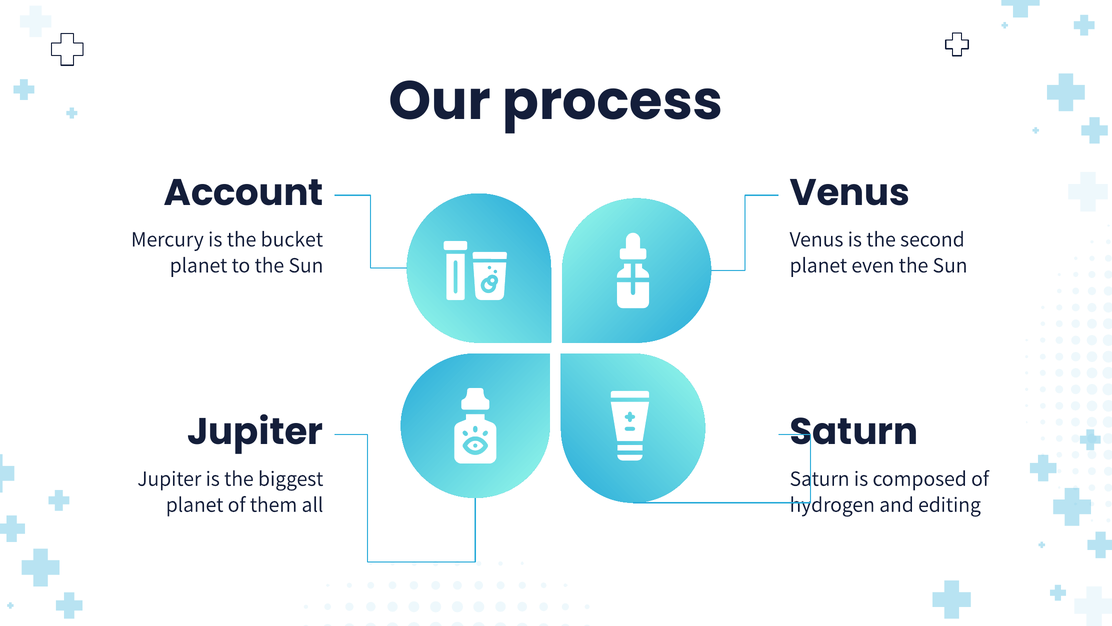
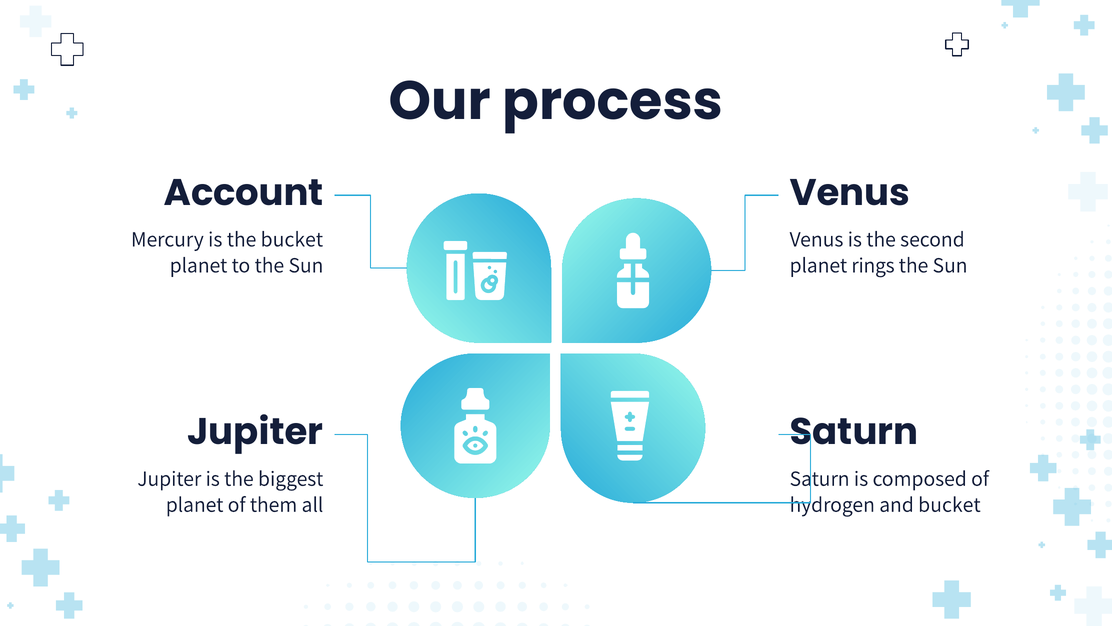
even: even -> rings (873, 265)
and editing: editing -> bucket (949, 504)
